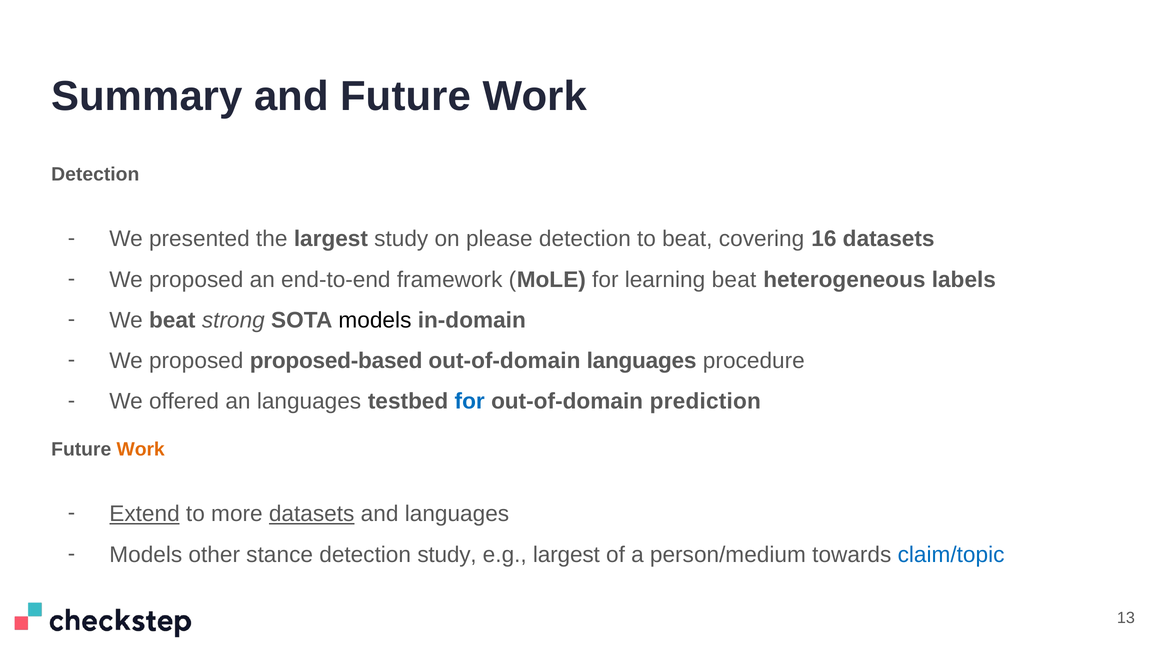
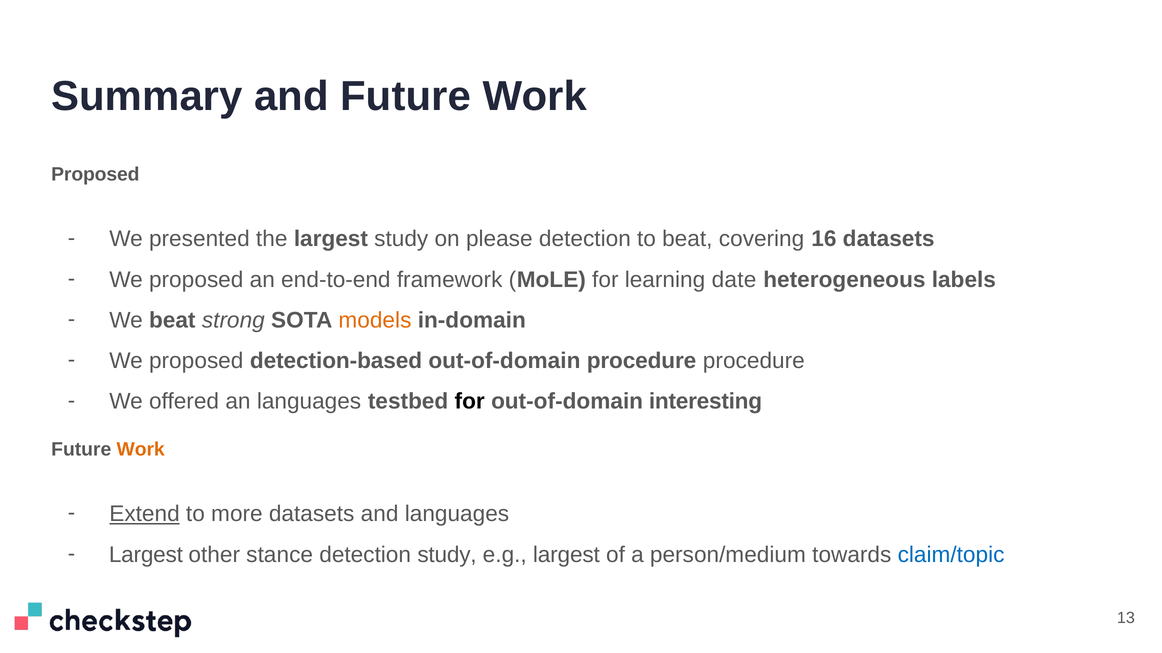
Detection: Detection -> Proposed (95, 175)
learning beat: beat -> date (734, 280)
models colour: black -> orange (375, 321)
proposed-based: proposed-based -> detection-based (336, 361)
out-of-domain languages: languages -> procedure (642, 361)
for colour: blue -> black (470, 402)
prediction: prediction -> interesting (706, 402)
datasets underline: present -> none (312, 514)
Models: Models -> Largest (146, 555)
